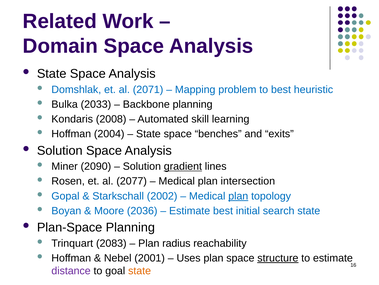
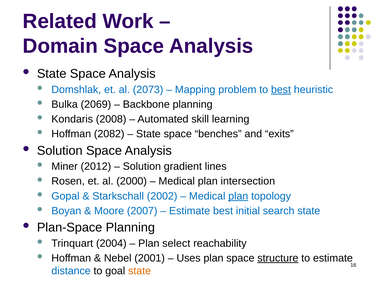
2071: 2071 -> 2073 (148, 89)
best underline: none -> present (281, 89)
2033: 2033 -> 2069 (96, 104)
2004: 2004 -> 2082 (109, 134)
2090: 2090 -> 2012 (96, 166)
gradient underline: present -> none (183, 166)
2077: 2077 -> 2000 (132, 181)
2036: 2036 -> 2007 (142, 210)
2083: 2083 -> 2004 (111, 243)
radius: radius -> select (176, 243)
distance colour: purple -> blue (71, 270)
